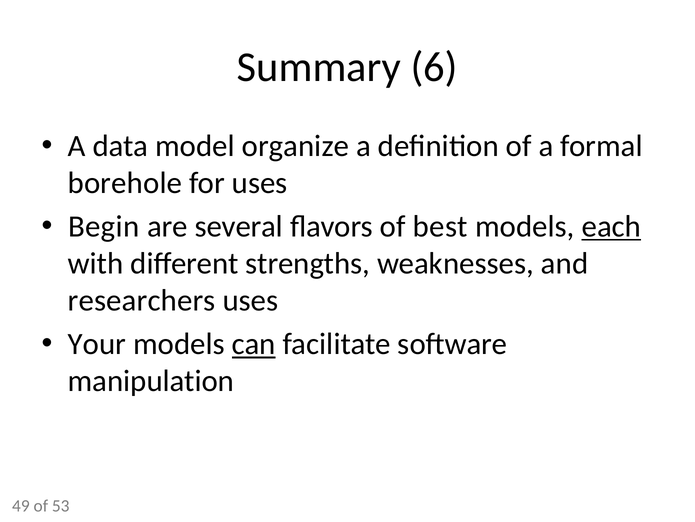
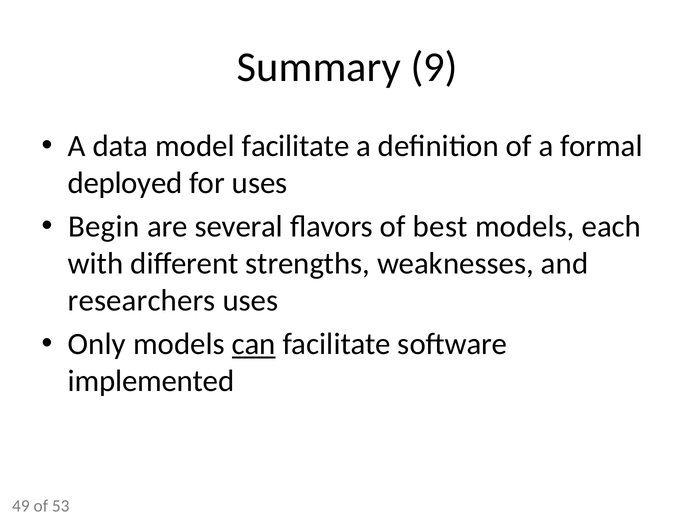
6: 6 -> 9 (434, 67)
model organize: organize -> facilitate (296, 146)
borehole: borehole -> deployed (125, 183)
each underline: present -> none (611, 226)
Your: Your -> Only (97, 344)
manipulation: manipulation -> implemented (151, 381)
